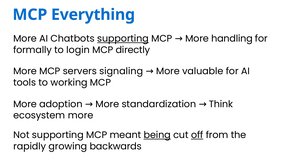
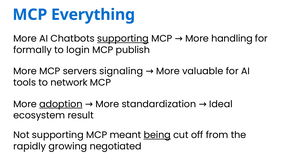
directly: directly -> publish (133, 50)
working: working -> network (69, 82)
adoption underline: none -> present (61, 104)
Think: Think -> Ideal (221, 104)
ecosystem more: more -> result (81, 115)
off underline: present -> none (197, 135)
backwards: backwards -> negotiated (116, 146)
